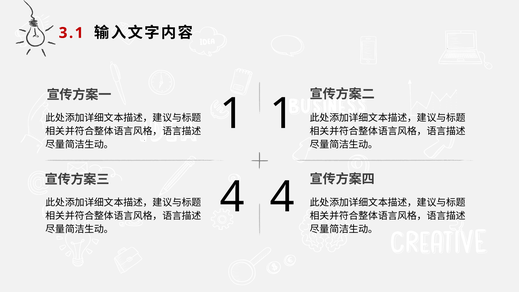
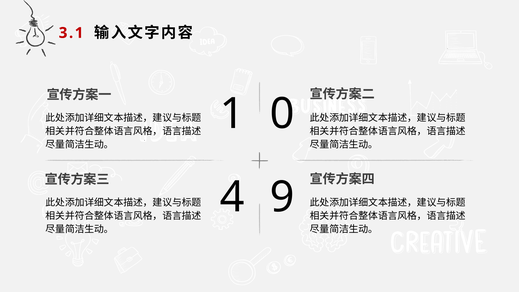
1 1: 1 -> 0 (282, 114)
4 4: 4 -> 9 (282, 197)
